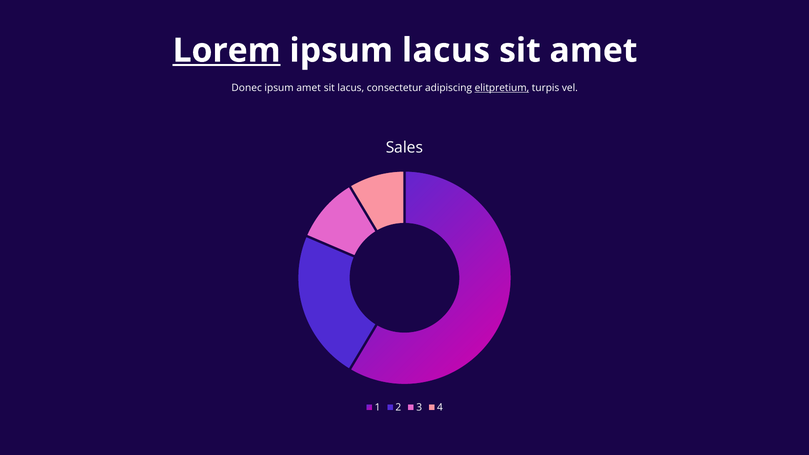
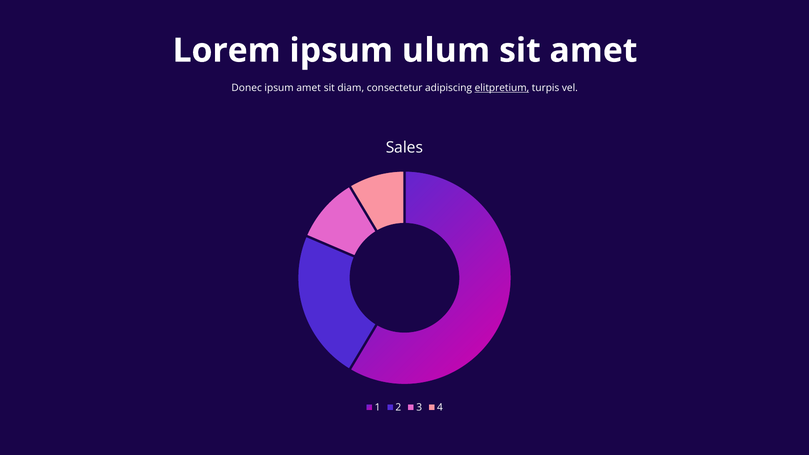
Lorem underline: present -> none (227, 51)
ipsum lacus: lacus -> ulum (446, 51)
sit lacus: lacus -> diam (351, 88)
